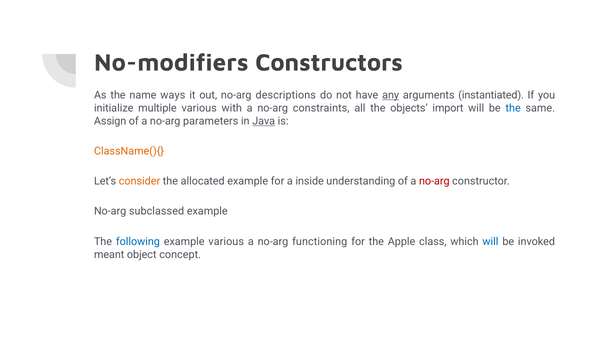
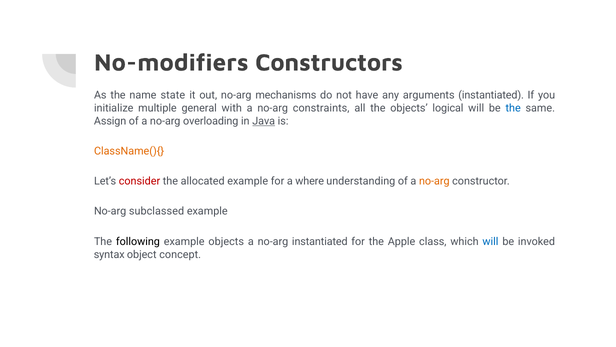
ways: ways -> state (173, 95)
descriptions: descriptions -> mechanisms (286, 95)
any underline: present -> none (391, 95)
multiple various: various -> general (199, 108)
import: import -> logical (448, 108)
parameters: parameters -> overloading (211, 121)
consider colour: orange -> red (139, 181)
inside: inside -> where (310, 181)
no-arg colour: red -> orange (434, 181)
following colour: blue -> black (138, 241)
example various: various -> objects (226, 241)
no-arg functioning: functioning -> instantiated (320, 241)
meant: meant -> syntax (109, 254)
